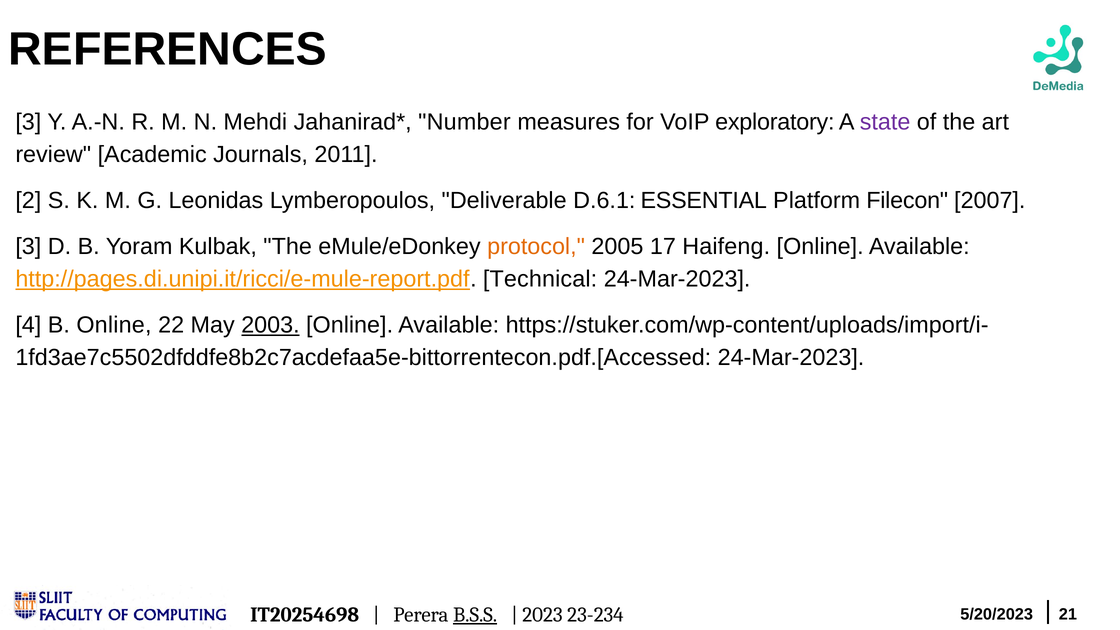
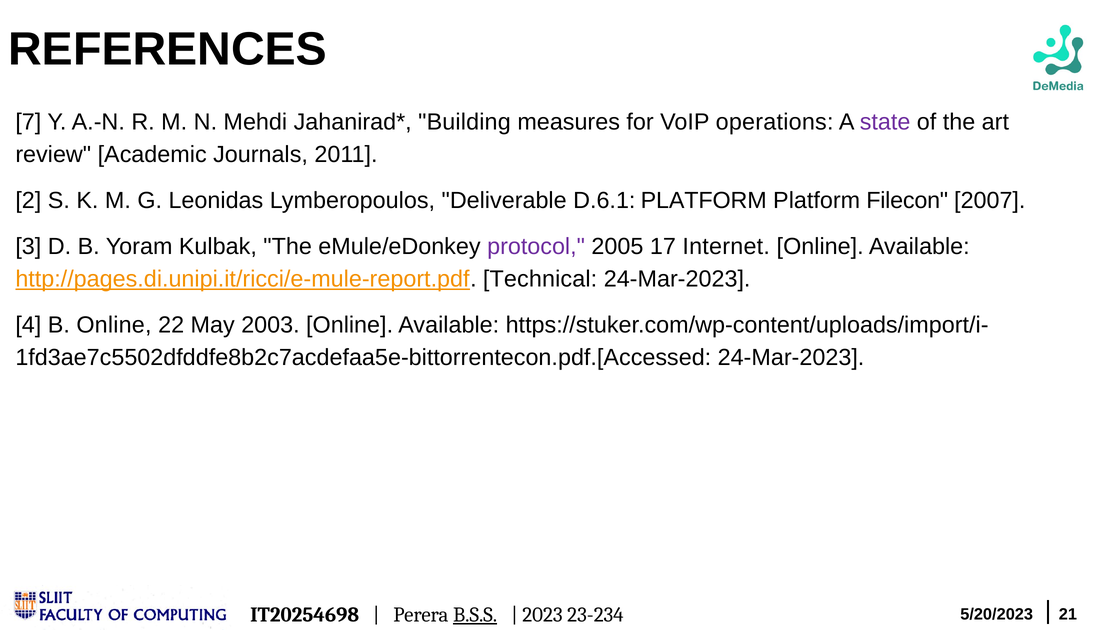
3: 3 -> 7 (28, 122)
Number: Number -> Building (464, 122)
exploratory: exploratory -> operations (775, 122)
D.6.1 ESSENTIAL: ESSENTIAL -> PLATFORM (704, 201)
protocol colour: orange -> purple (536, 247)
Haifeng: Haifeng -> Internet (726, 247)
2003 underline: present -> none (270, 325)
